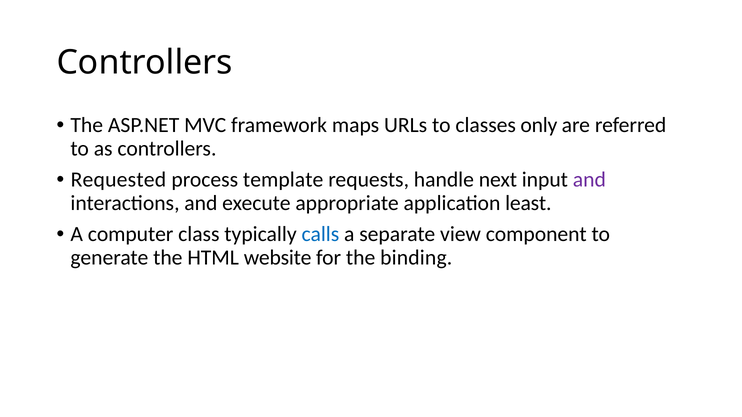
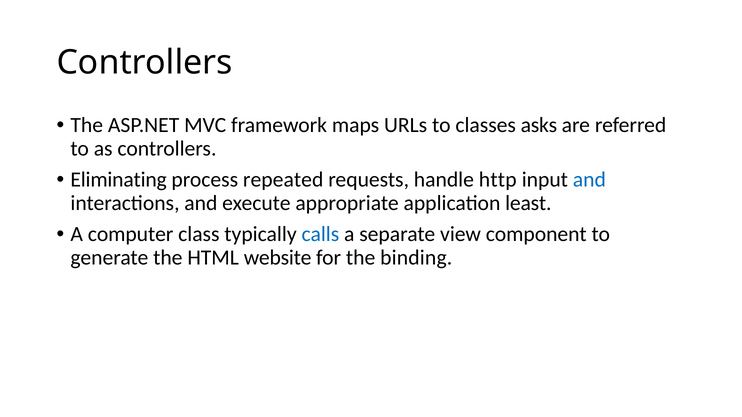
only: only -> asks (539, 125)
Requested: Requested -> Eliminating (119, 180)
template: template -> repeated (283, 180)
next: next -> http (498, 180)
and colour: purple -> blue (589, 180)
